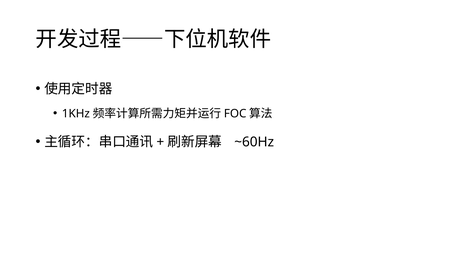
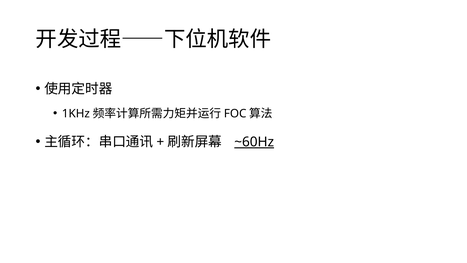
~60Hz underline: none -> present (254, 142)
